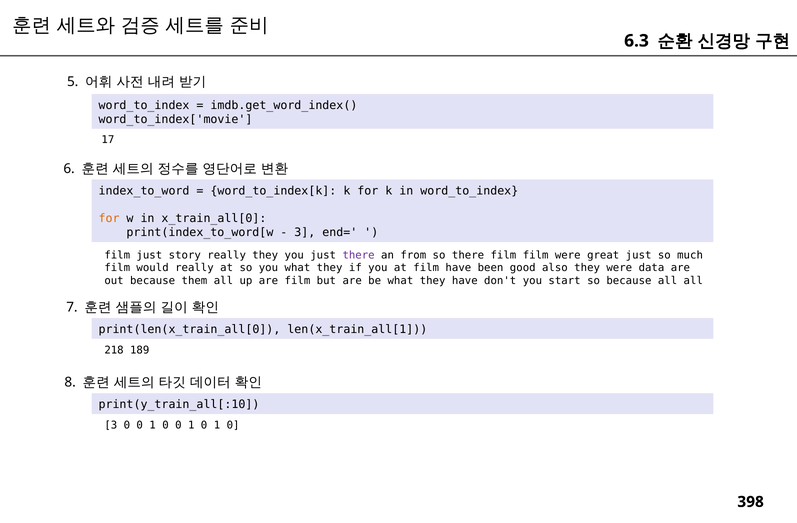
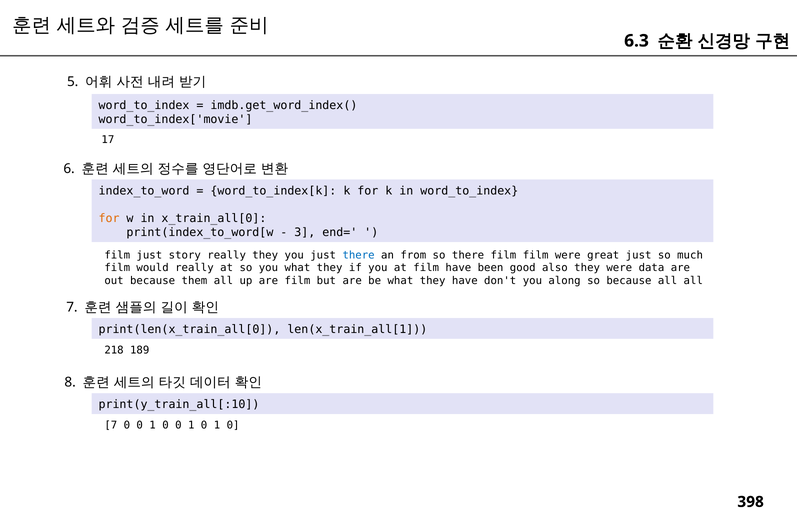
there colour: purple -> blue (359, 255)
start: start -> along (565, 281)
3: 3 -> 7 (111, 426)
